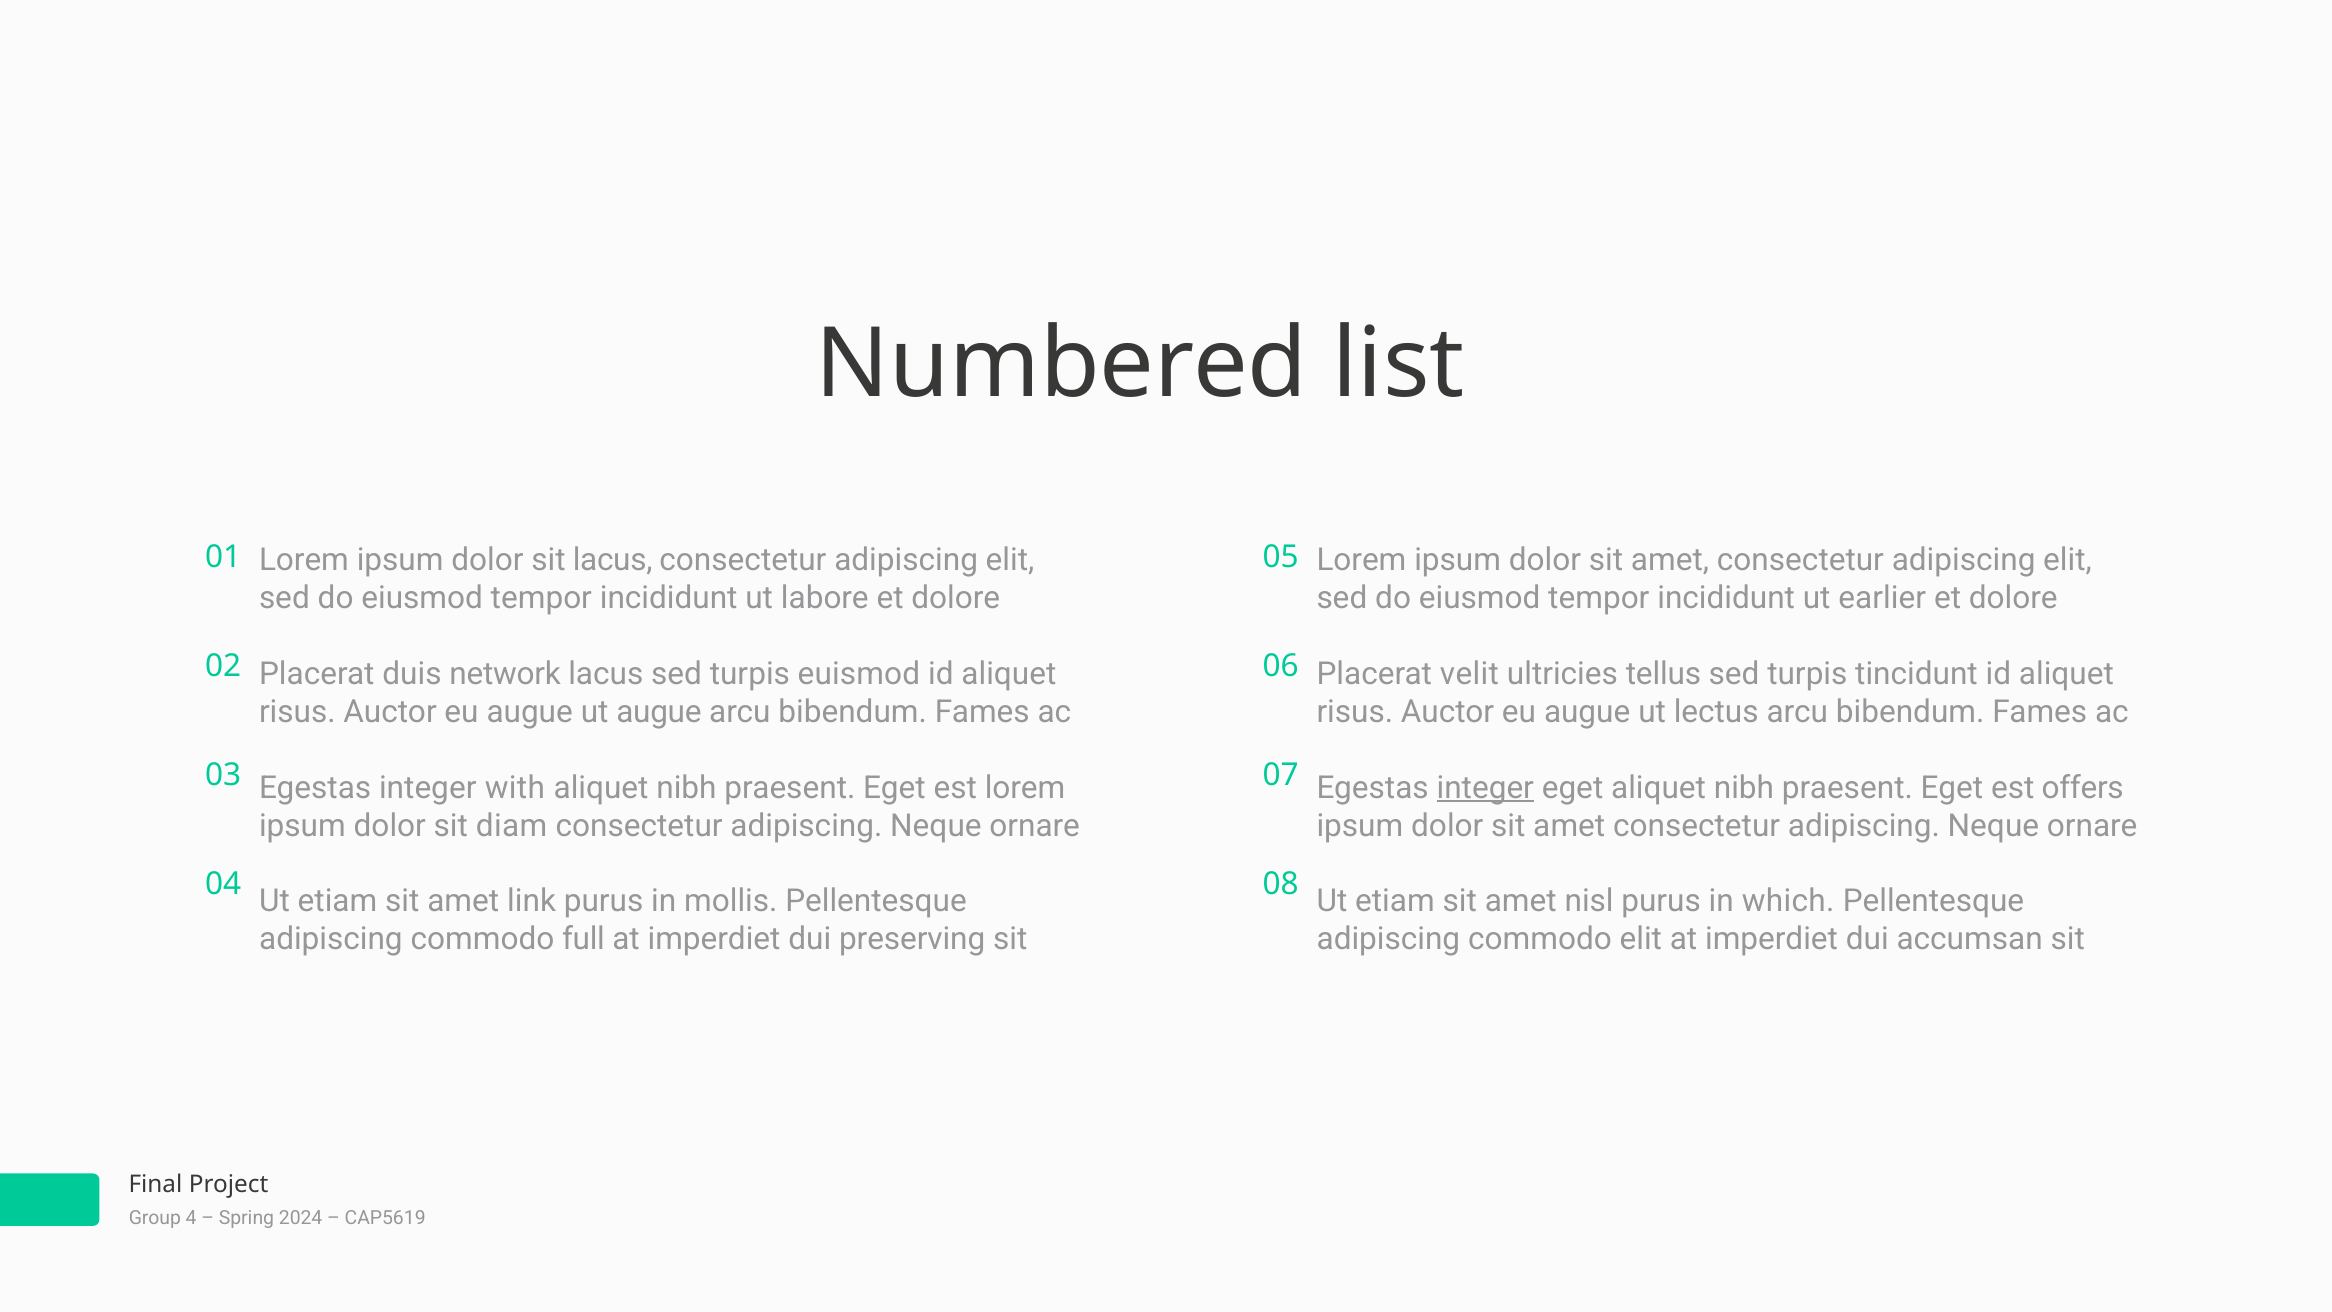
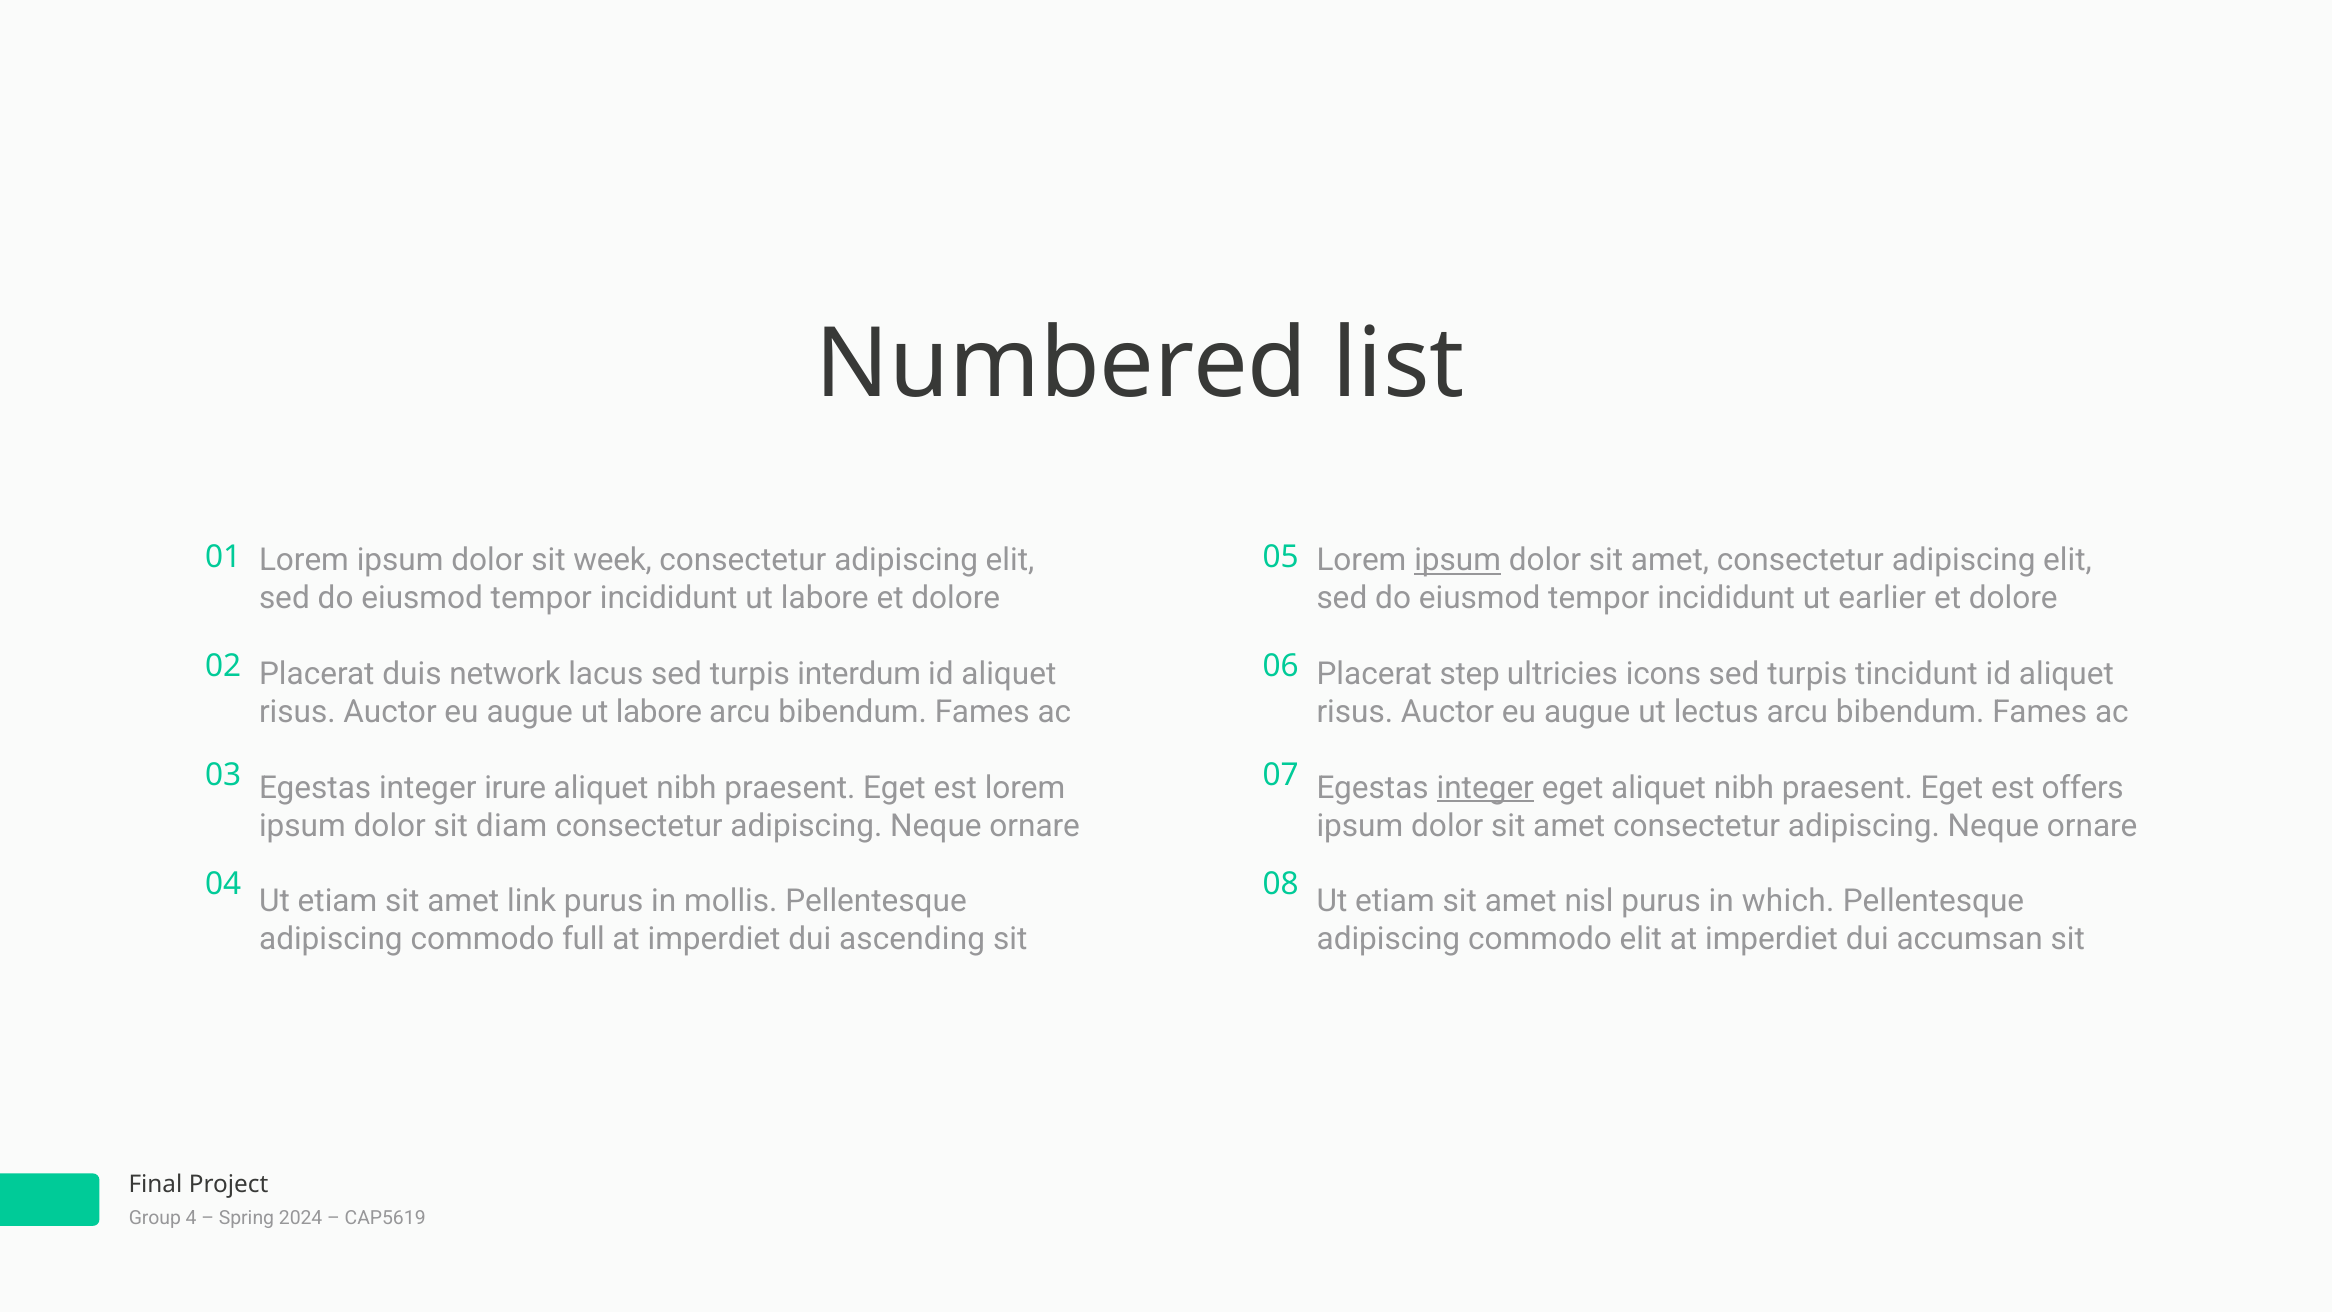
sit lacus: lacus -> week (613, 560)
ipsum underline: none -> present (1458, 560)
euismod: euismod -> interdum (859, 674)
velit: velit -> step (1470, 674)
tellus: tellus -> icons (1663, 674)
augue ut augue: augue -> labore (659, 712)
with: with -> irure (515, 788)
preserving: preserving -> ascending (912, 939)
